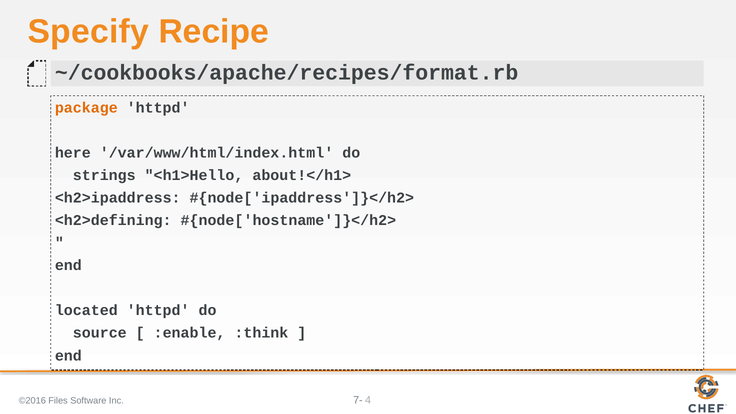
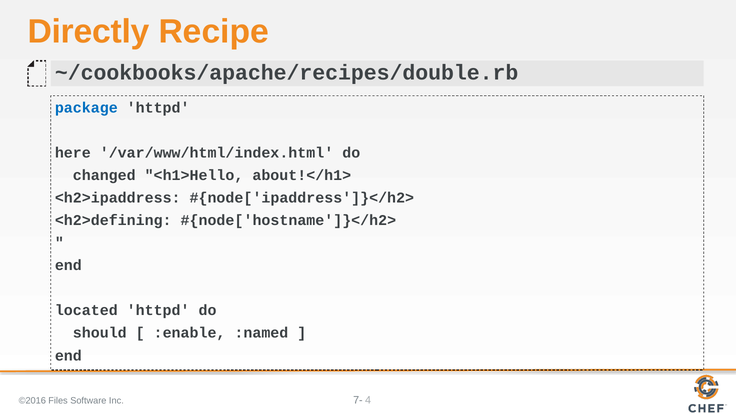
Specify: Specify -> Directly (89, 32)
~/cookbooks/apache/recipes/format.rb: ~/cookbooks/apache/recipes/format.rb -> ~/cookbooks/apache/recipes/double.rb (287, 73)
package colour: orange -> blue (86, 108)
strings: strings -> changed (104, 175)
source: source -> should (100, 333)
:think: :think -> :named (261, 333)
